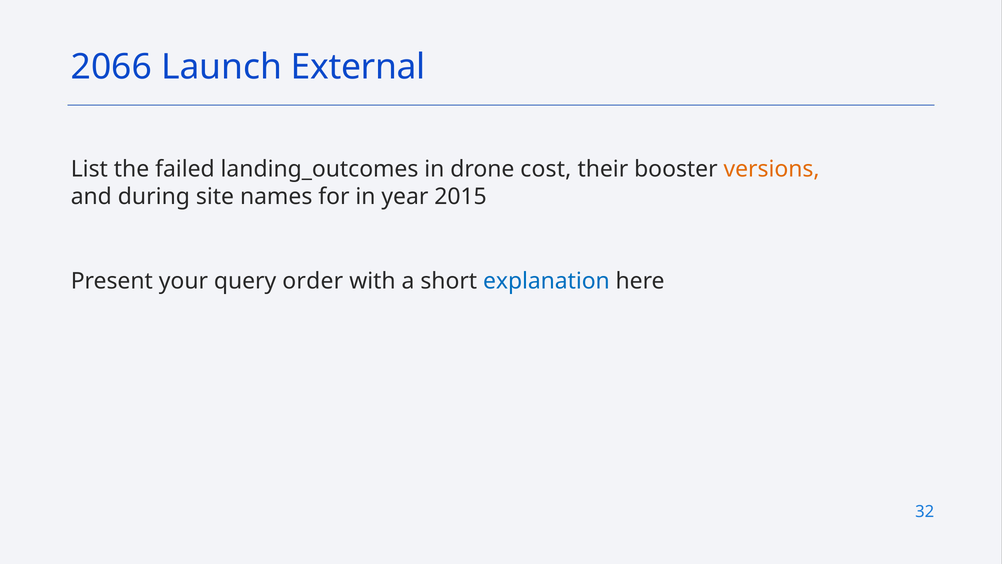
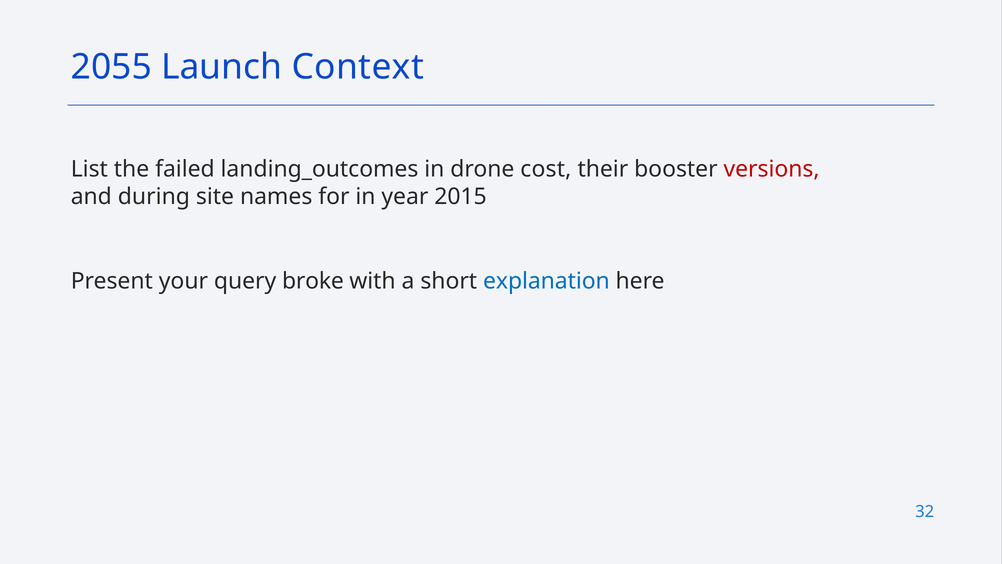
2066: 2066 -> 2055 (111, 67)
External: External -> Context (358, 67)
versions colour: orange -> red (772, 169)
order: order -> broke (313, 281)
